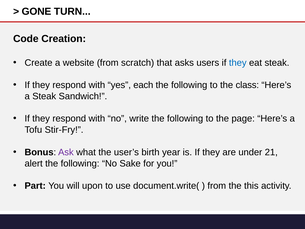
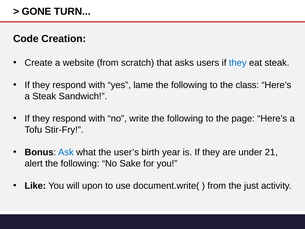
each: each -> lame (143, 85)
Ask colour: purple -> blue (66, 152)
Part: Part -> Like (35, 186)
this: this -> just (251, 186)
